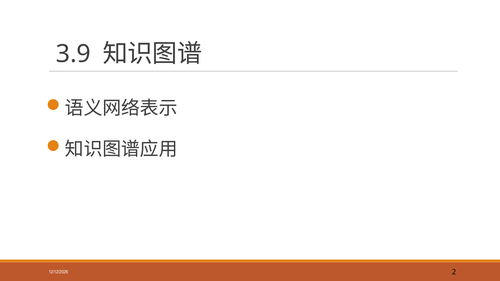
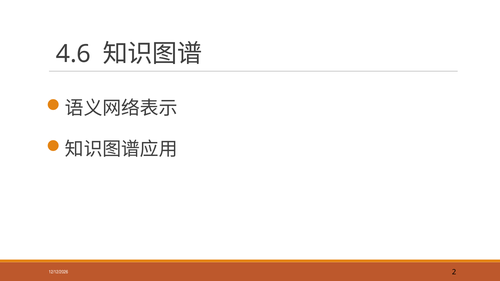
3.9: 3.9 -> 4.6 (73, 54)
